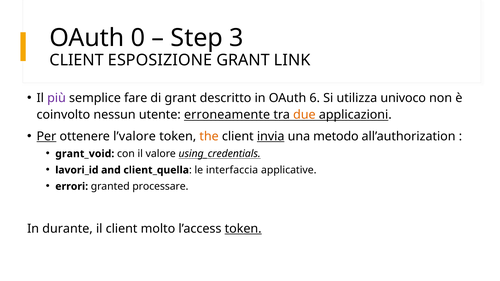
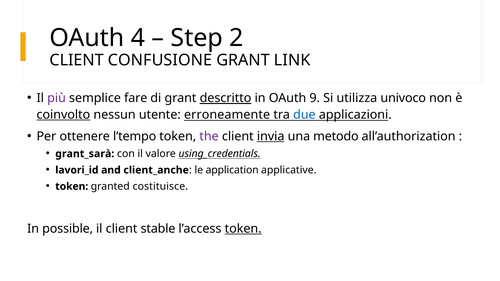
0: 0 -> 4 (138, 38)
3: 3 -> 2 (236, 38)
ESPOSIZIONE: ESPOSIZIONE -> CONFUSIONE (160, 60)
descritto underline: none -> present (226, 98)
6: 6 -> 9 (315, 98)
coinvolto underline: none -> present (63, 115)
due colour: orange -> blue (304, 115)
Per underline: present -> none (46, 136)
l’valore: l’valore -> l’tempo (135, 136)
the colour: orange -> purple (209, 136)
grant_void: grant_void -> grant_sarà (85, 154)
client_quella: client_quella -> client_anche (156, 170)
interfaccia: interfaccia -> application (232, 170)
errori: errori -> token (72, 187)
processare: processare -> costituisce (160, 187)
durante: durante -> possible (68, 229)
molto: molto -> stable (158, 229)
